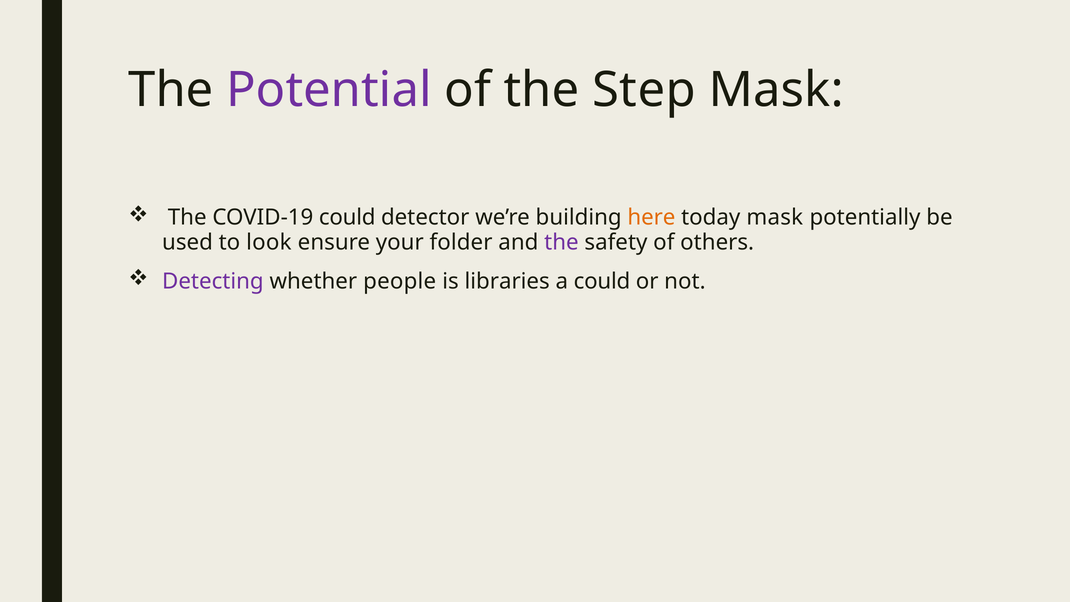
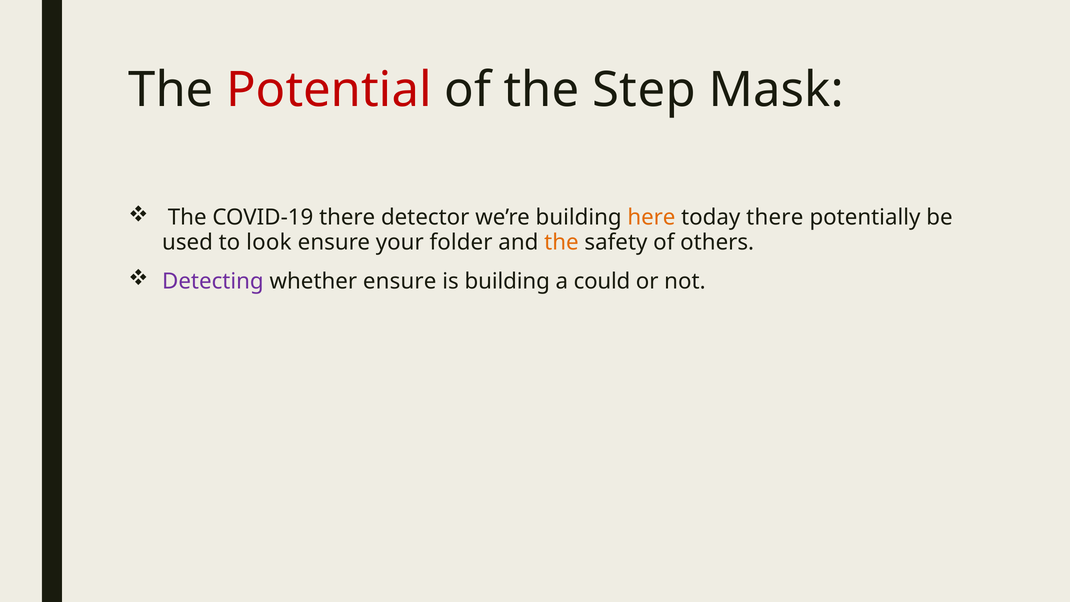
Potential colour: purple -> red (329, 90)
COVID-19 could: could -> there (347, 217)
today mask: mask -> there (775, 217)
the colour: purple -> orange (561, 243)
whether people: people -> ensure (400, 281)
is libraries: libraries -> building (507, 281)
